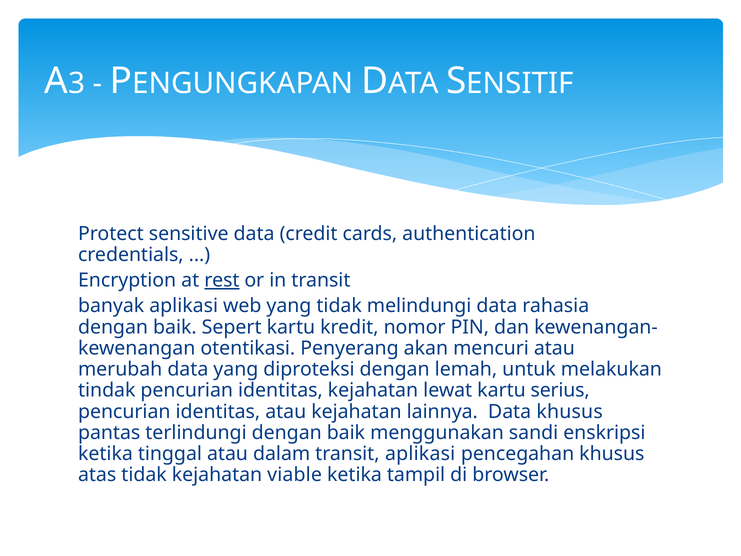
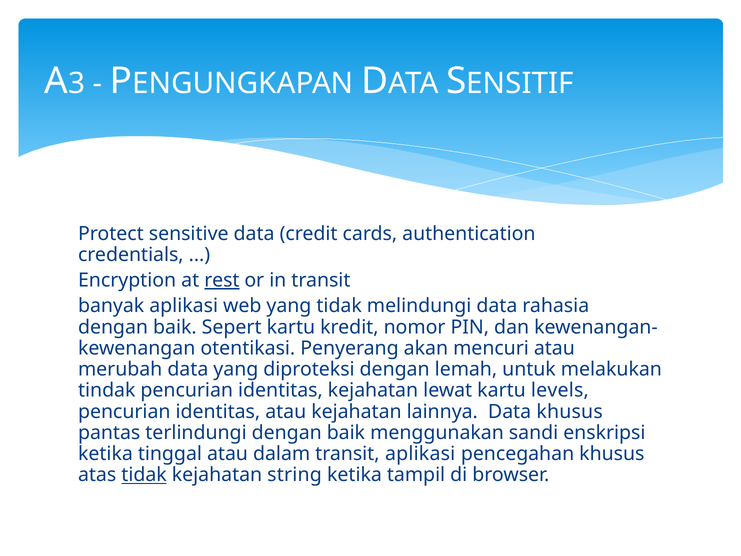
serius: serius -> levels (560, 390)
tidak underline: none -> present (144, 475)
viable: viable -> string (295, 475)
